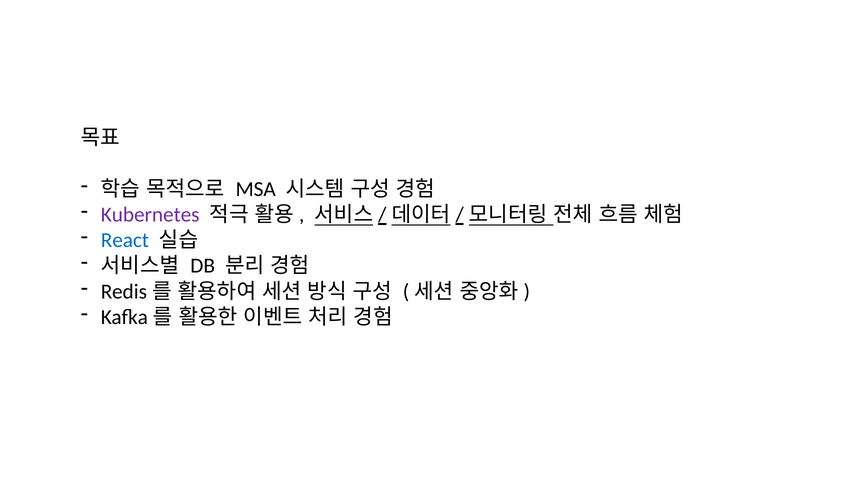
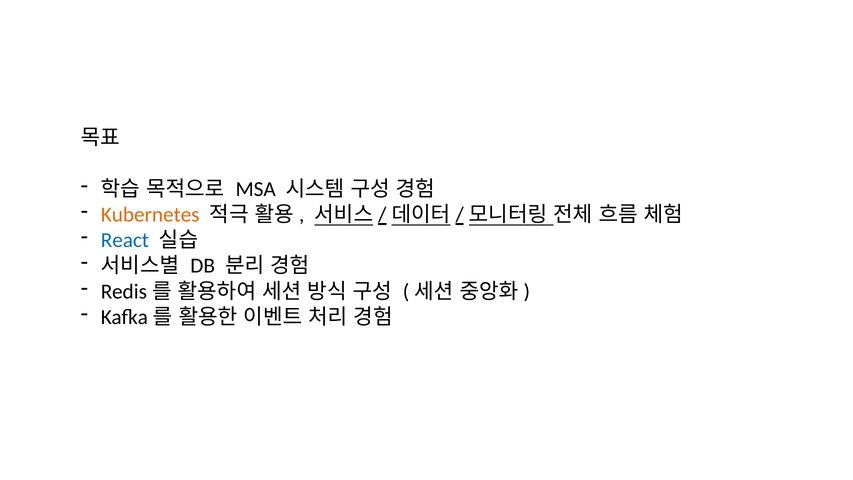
Kubernetes colour: purple -> orange (150, 215)
